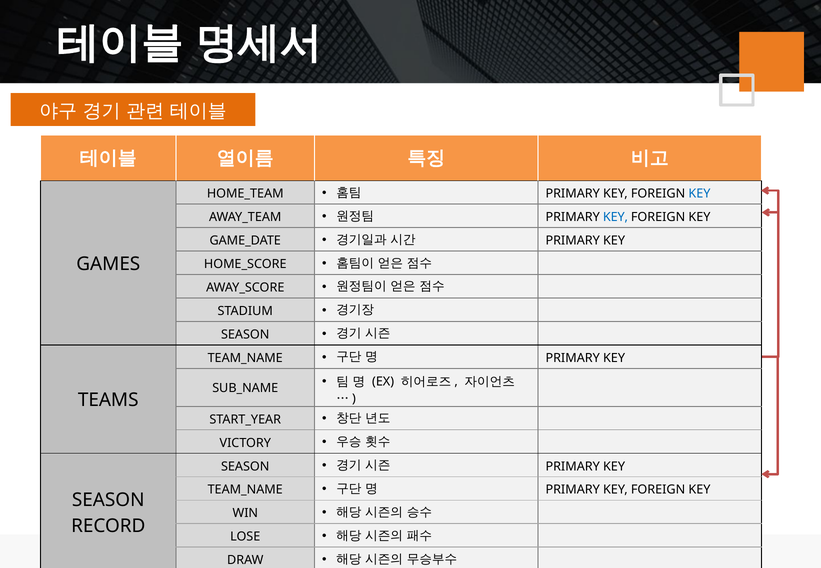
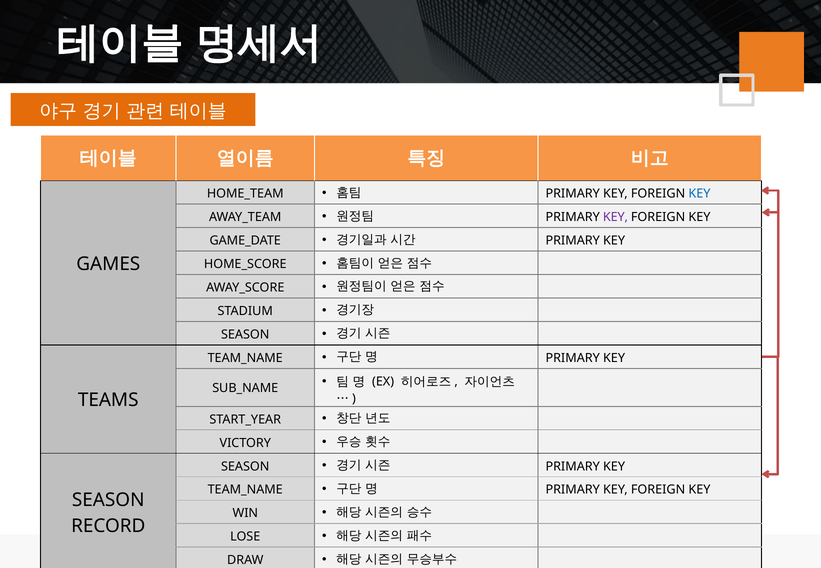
KEY colour: blue -> purple (615, 217)
